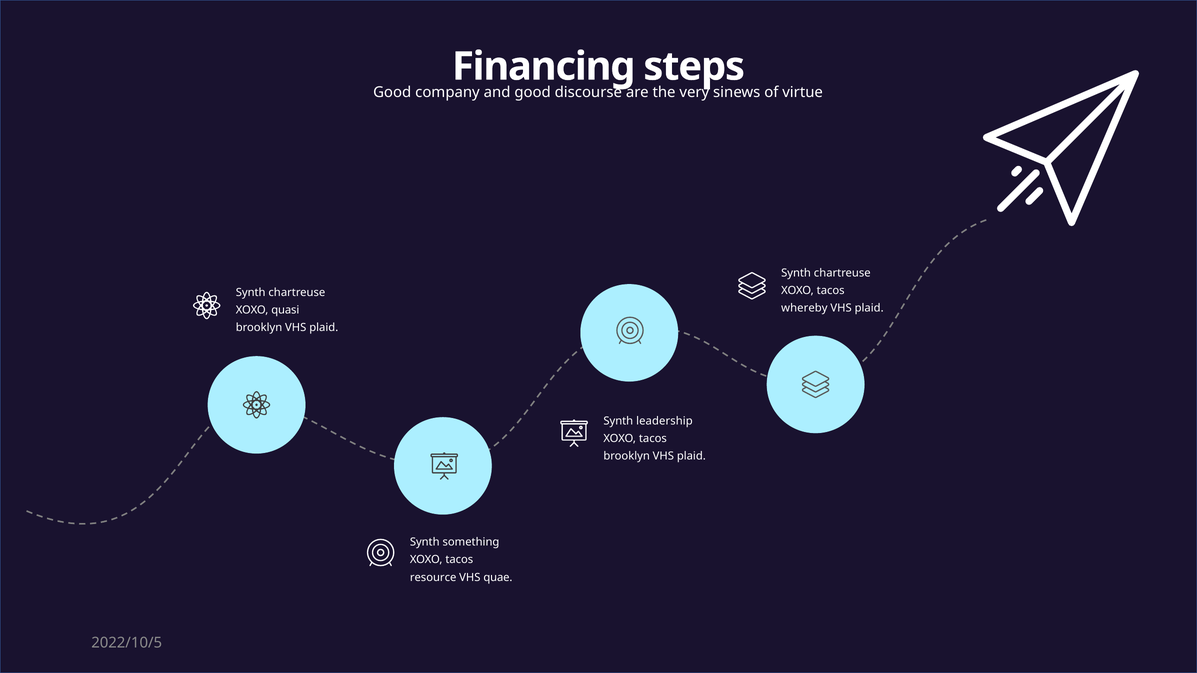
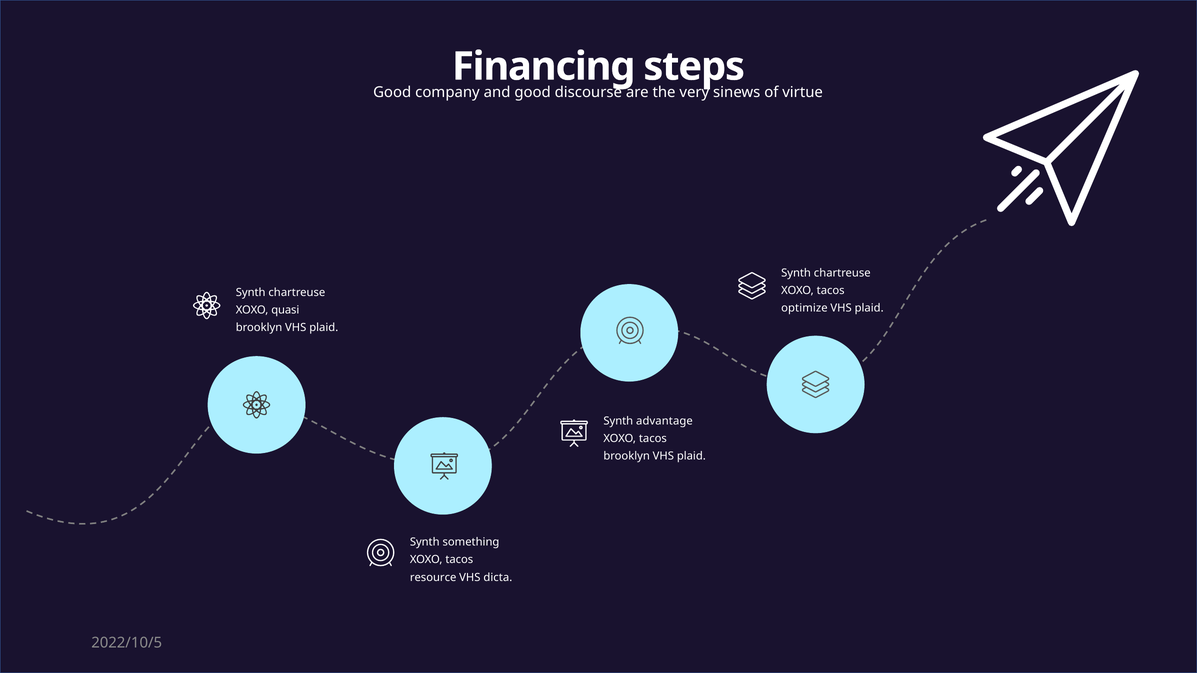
whereby: whereby -> optimize (804, 308)
leadership: leadership -> advantage (664, 421)
quae: quae -> dicta (498, 578)
